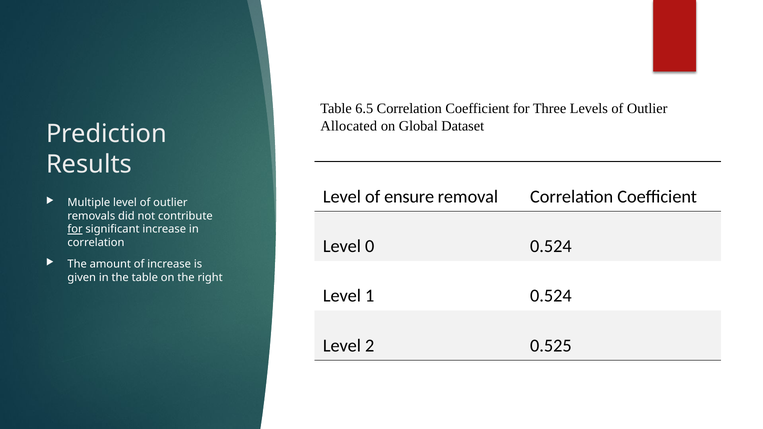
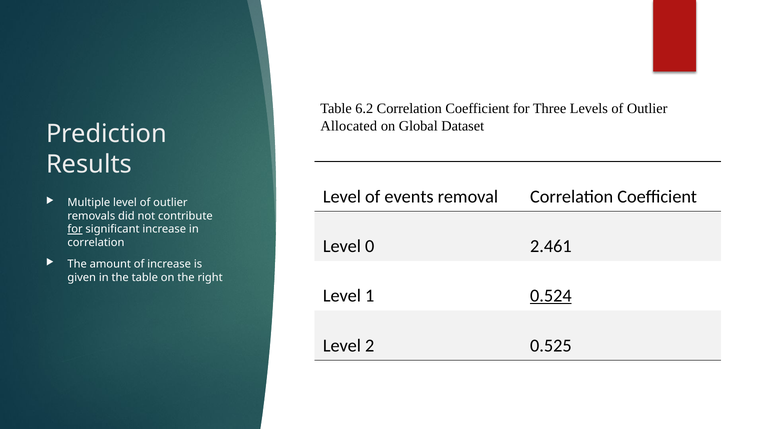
6.5: 6.5 -> 6.2 (364, 109)
ensure: ensure -> events (409, 197)
0 0.524: 0.524 -> 2.461 (551, 246)
0.524 underline: none -> present (551, 296)
